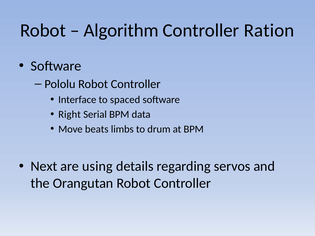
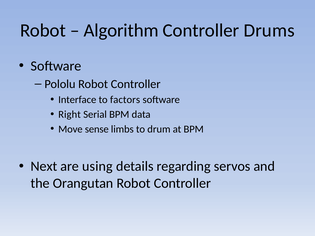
Ration: Ration -> Drums (269, 30)
spaced: spaced -> factors (125, 100)
beats: beats -> sense (97, 129)
